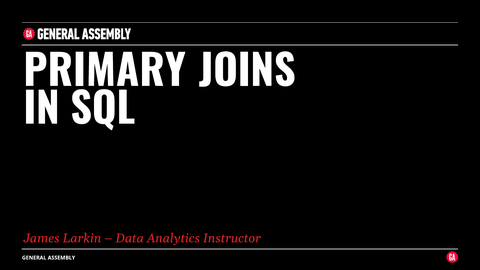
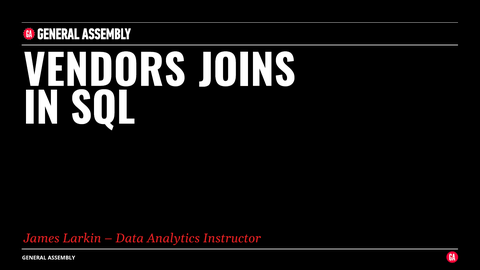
PRIMARY: PRIMARY -> VENDORS (105, 72)
